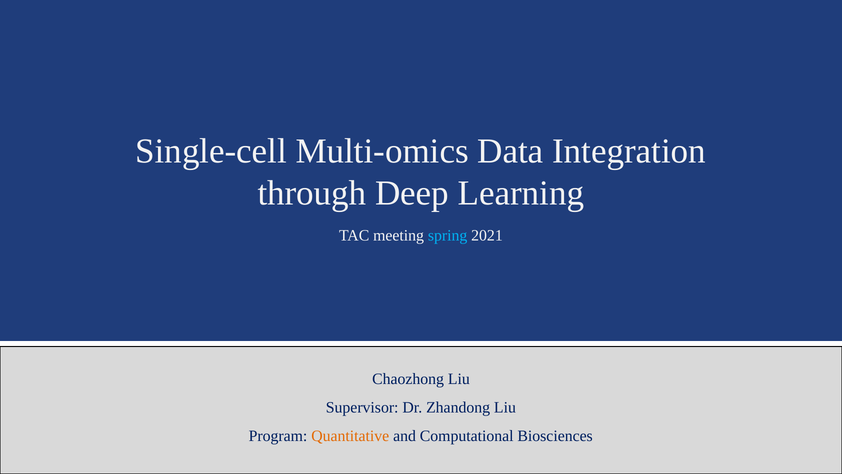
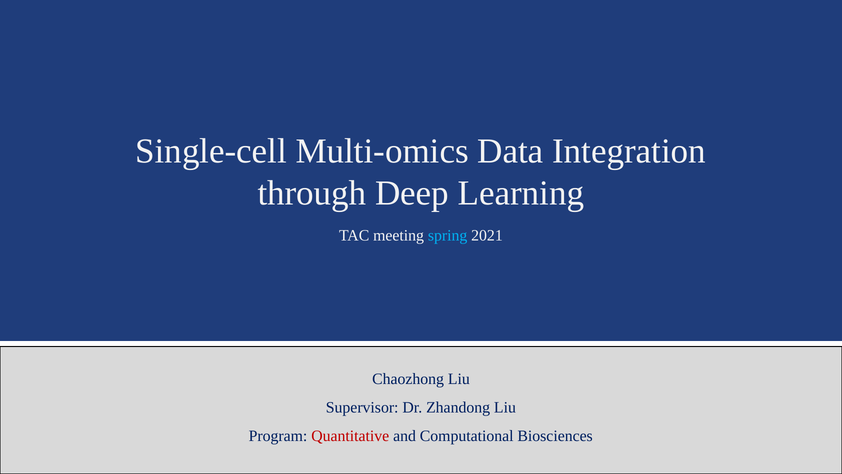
Quantitative colour: orange -> red (350, 436)
